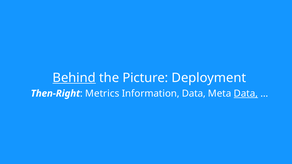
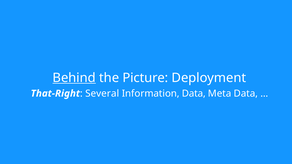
Then-Right: Then-Right -> That-Right (55, 94)
Metrics: Metrics -> Several (102, 94)
Data underline: present -> none (246, 94)
